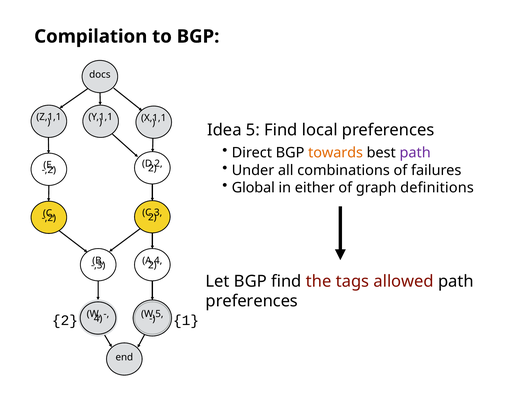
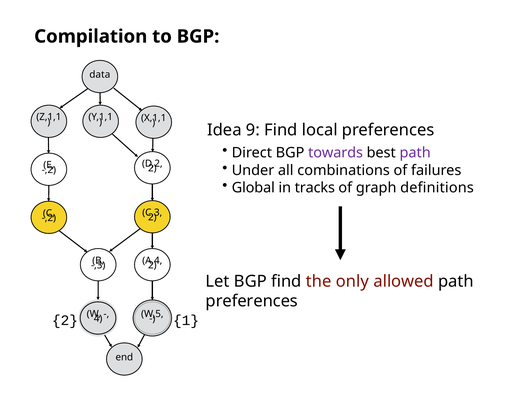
docs: docs -> data (100, 75)
5: 5 -> 9 (253, 130)
towards colour: orange -> purple (336, 153)
either: either -> tracks (315, 188)
tags: tags -> only (352, 282)
